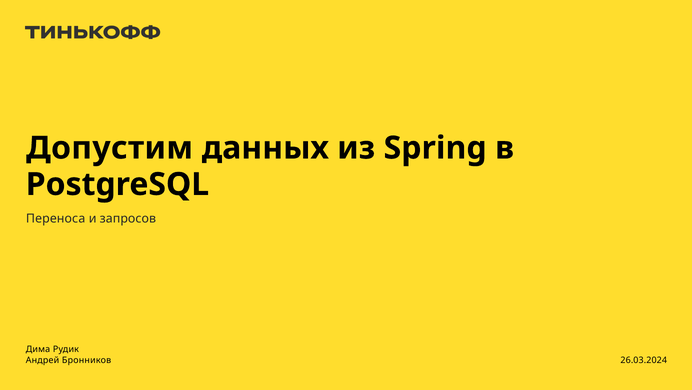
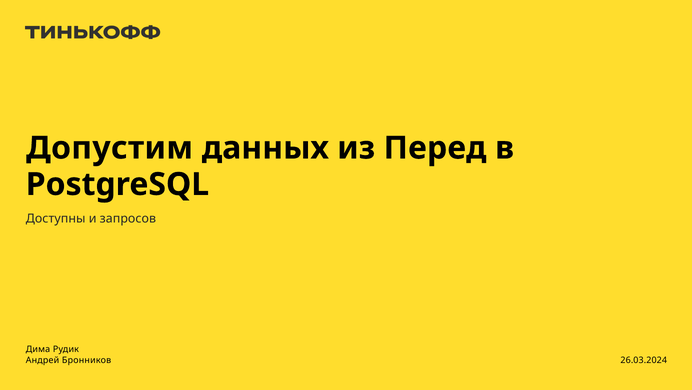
Spring: Spring -> Перед (435, 148)
Переноса: Переноса -> Доступны (56, 219)
